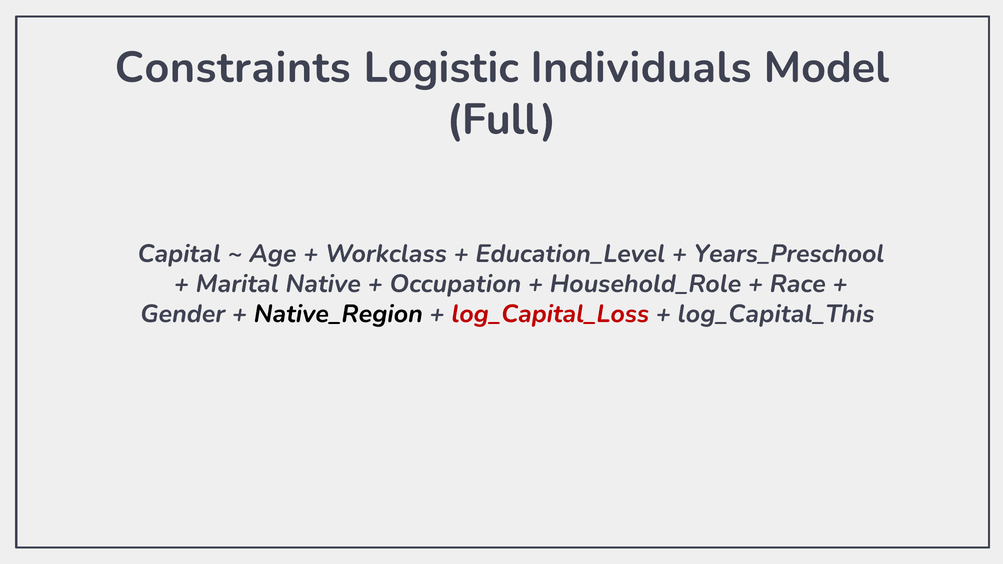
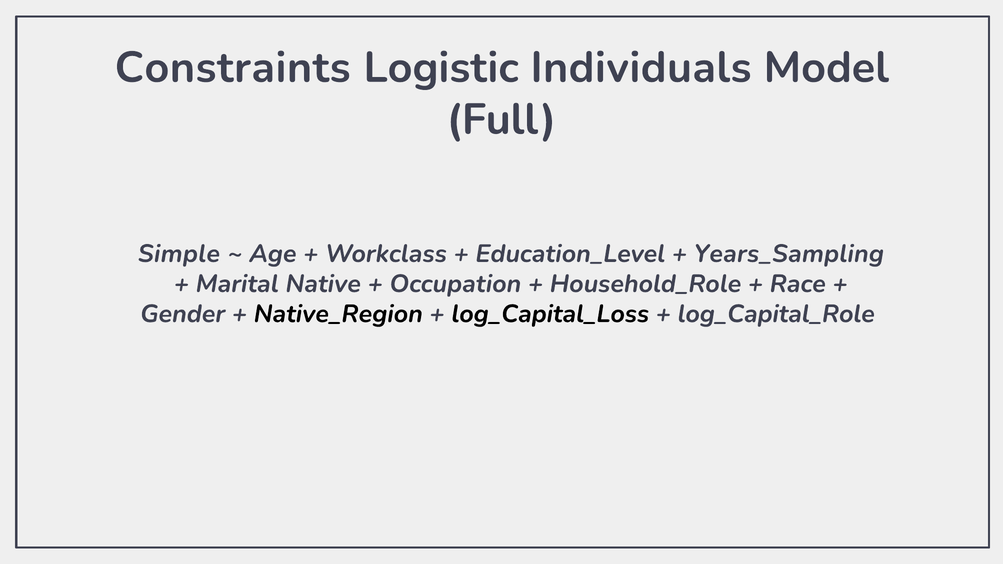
Capital: Capital -> Simple (179, 254)
Years_Preschool: Years_Preschool -> Years_Sampling (789, 254)
log_Capital_Loss colour: red -> black (550, 314)
log_Capital_This: log_Capital_This -> log_Capital_Role (776, 314)
